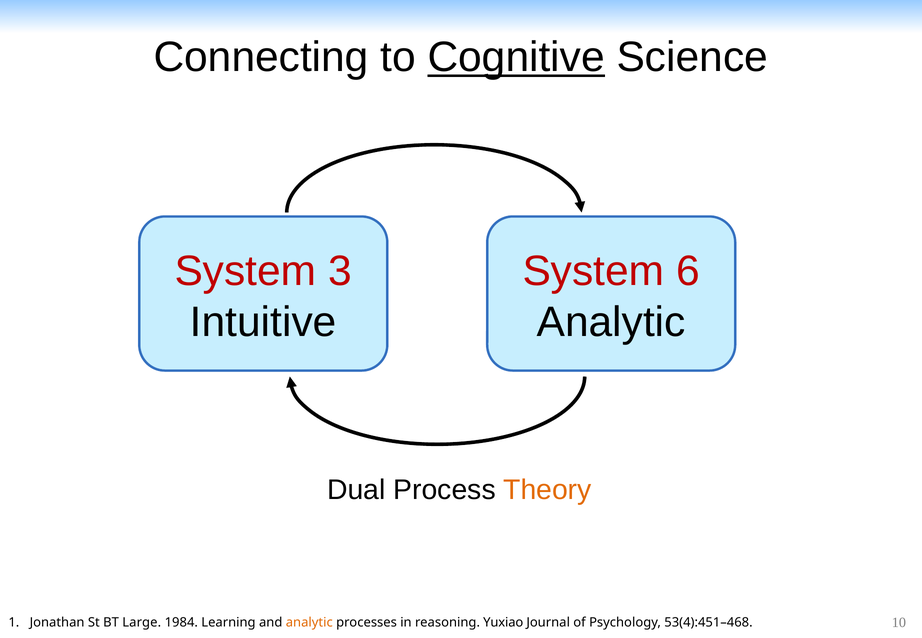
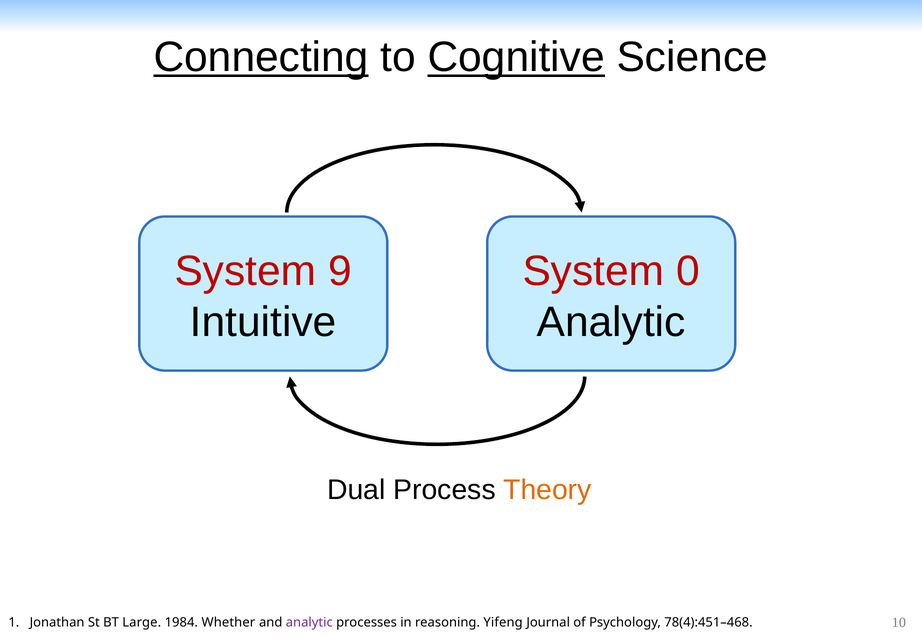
Connecting underline: none -> present (261, 57)
3: 3 -> 9 (340, 271)
6: 6 -> 0 (688, 271)
Learning: Learning -> Whether (228, 623)
analytic colour: orange -> purple (309, 623)
Yuxiao: Yuxiao -> Yifeng (503, 623)
53(4):451–468: 53(4):451–468 -> 78(4):451–468 (709, 623)
